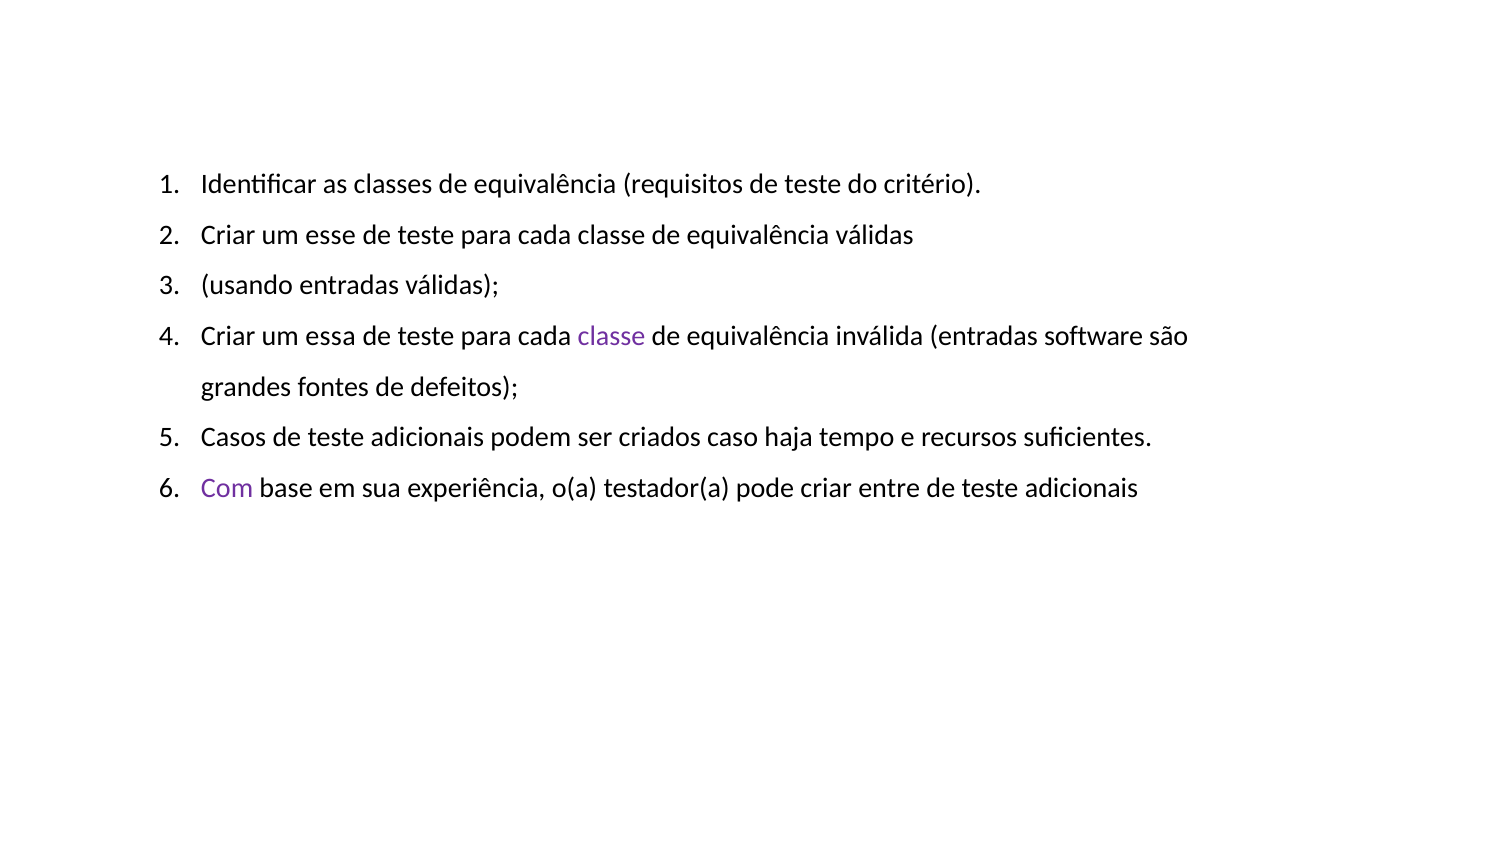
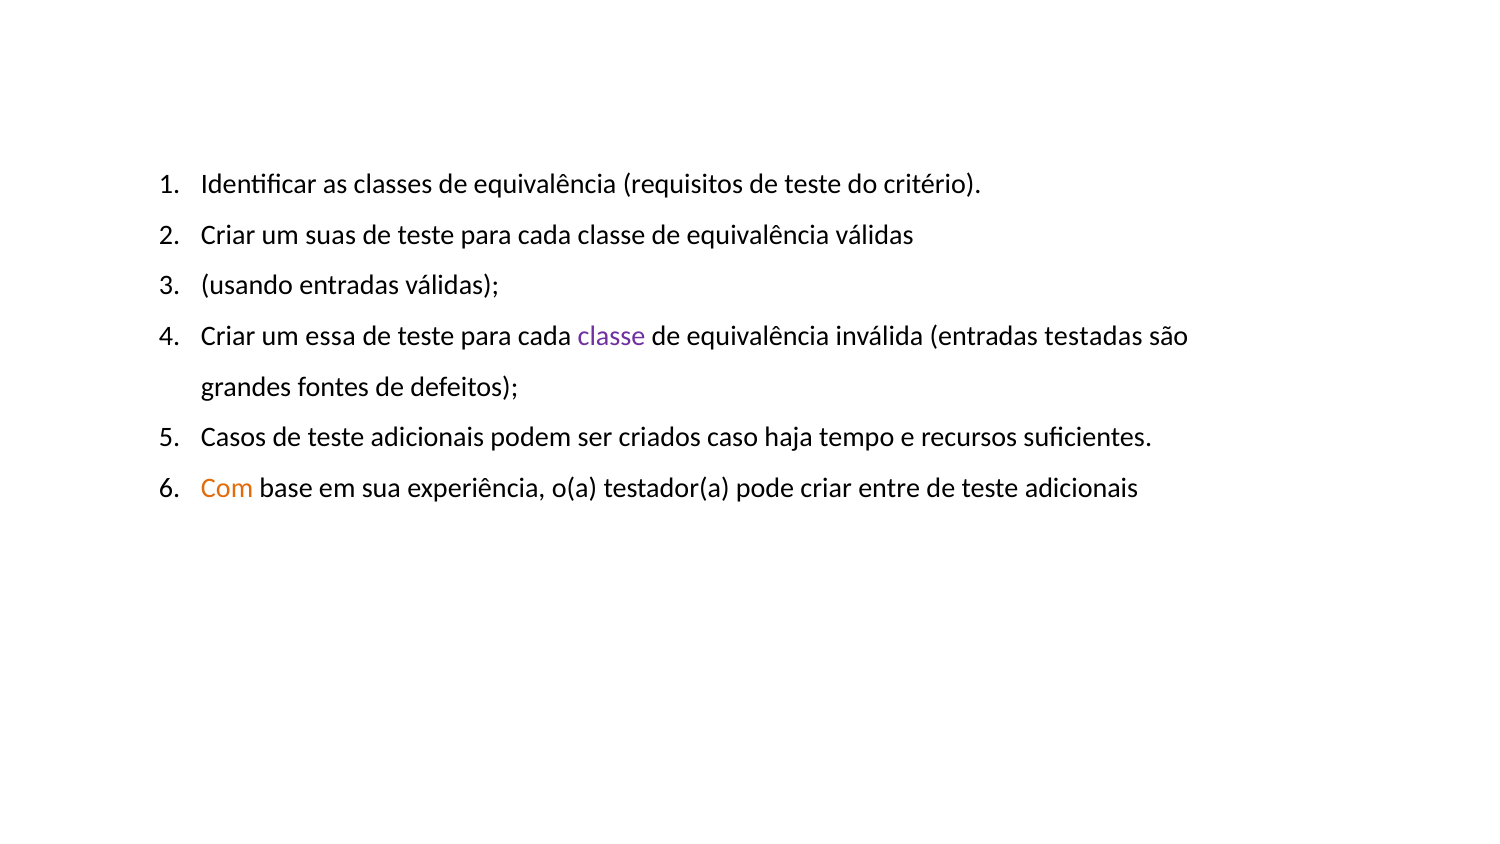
esse: esse -> suas (331, 235)
software: software -> testadas (1093, 336)
Com colour: purple -> orange (227, 488)
